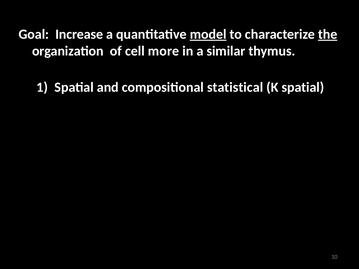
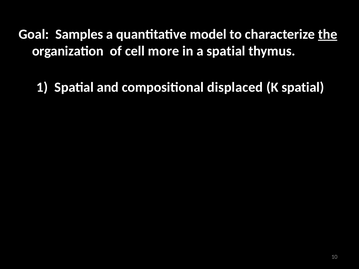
Increase: Increase -> Samples (79, 34)
model underline: present -> none (208, 34)
a similar: similar -> spatial (226, 51)
statistical: statistical -> displaced (235, 87)
